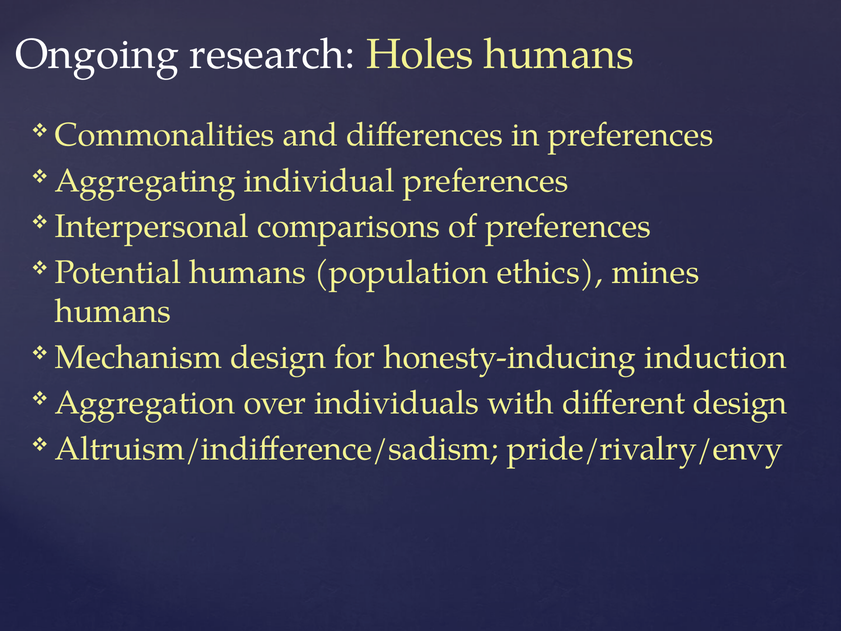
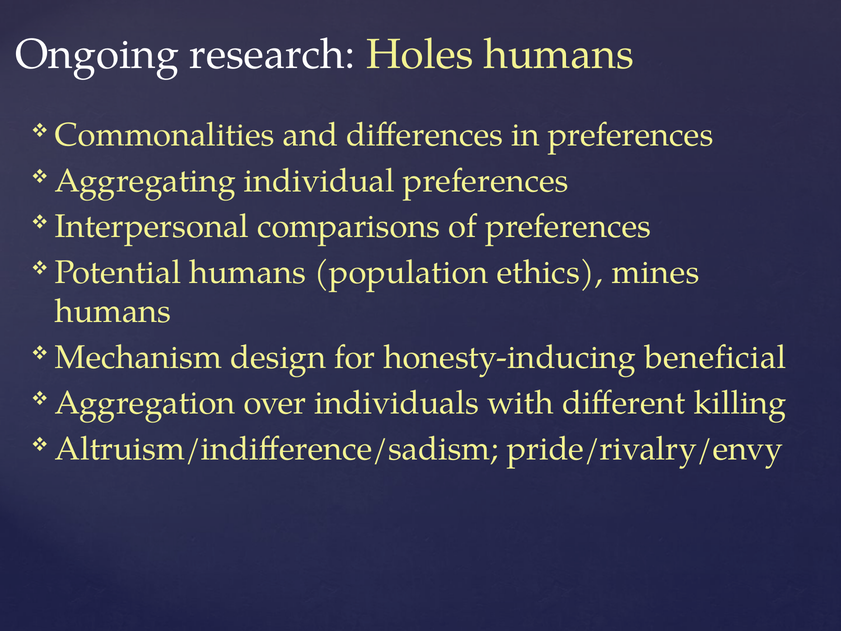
induction: induction -> beneficial (716, 357)
different design: design -> killing (740, 403)
